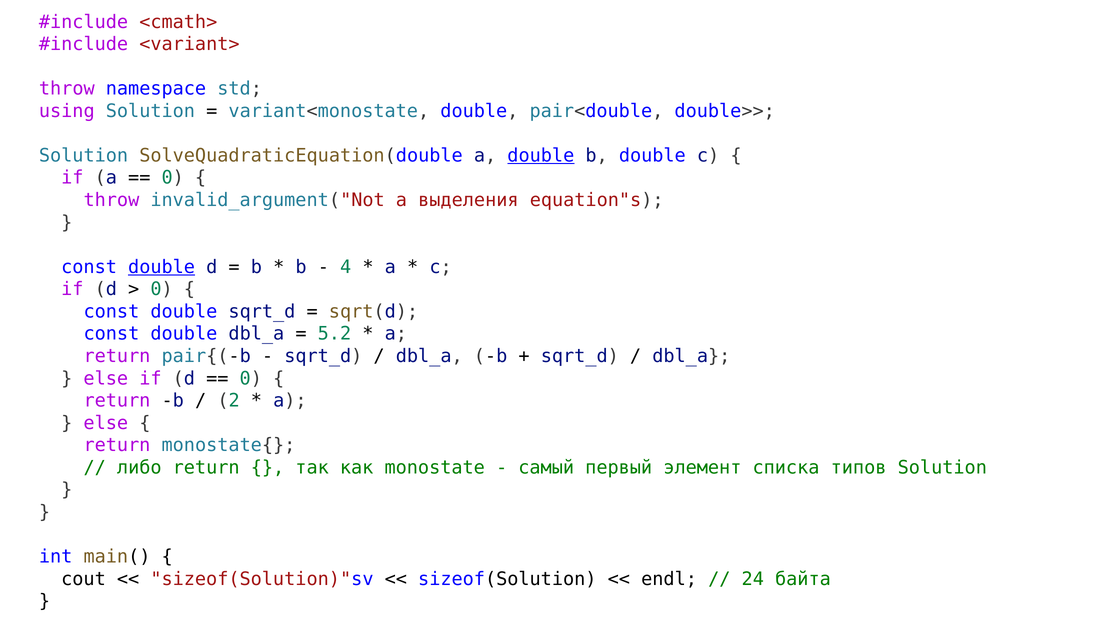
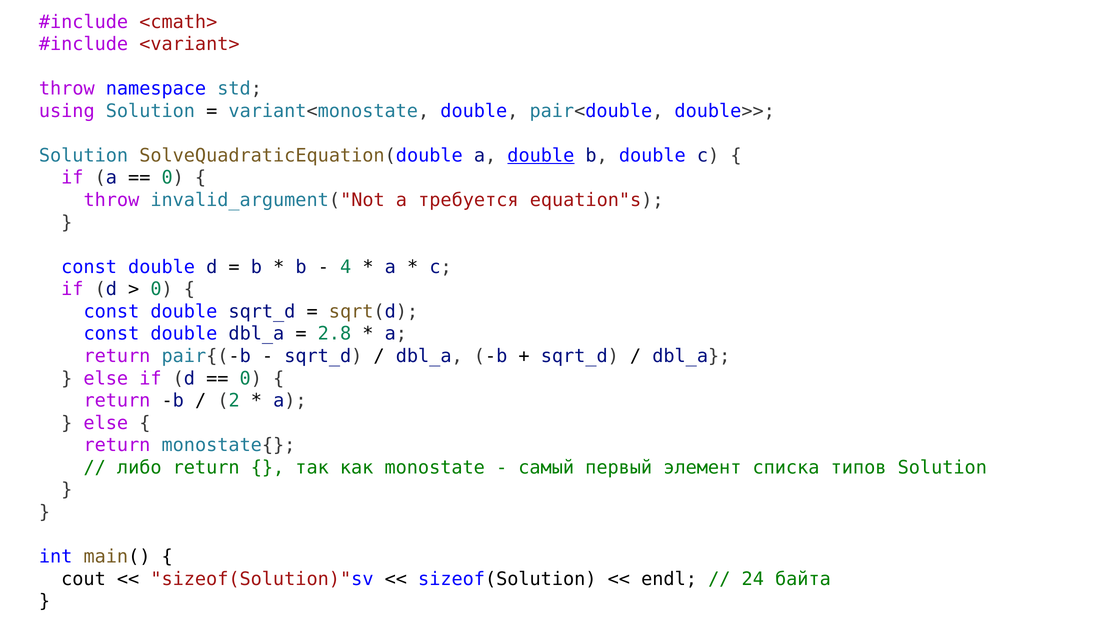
выделения: выделения -> требуется (468, 200)
double underline: present -> none (162, 267)
5.2: 5.2 -> 2.8 (334, 334)
